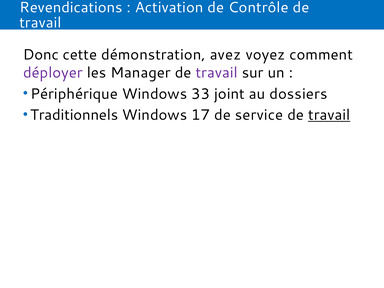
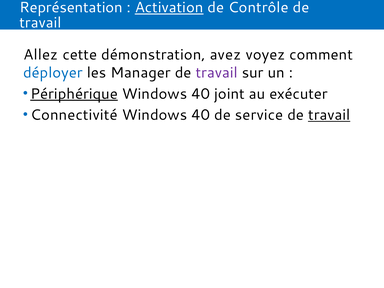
Revendications: Revendications -> Représentation (71, 8)
Activation underline: none -> present (169, 8)
Donc: Donc -> Allez (41, 55)
déployer colour: purple -> blue (53, 73)
Périphérique underline: none -> present (74, 94)
33: 33 -> 40 (201, 94)
dossiers: dossiers -> exécuter (298, 94)
Traditionnels: Traditionnels -> Connectivité (74, 115)
17: 17 -> 40 (201, 115)
